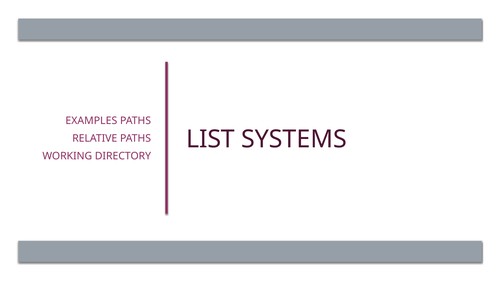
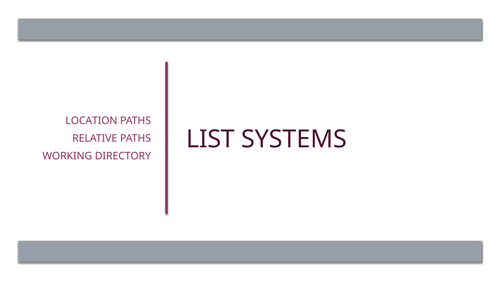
EXAMPLES: EXAMPLES -> LOCATION (91, 121)
